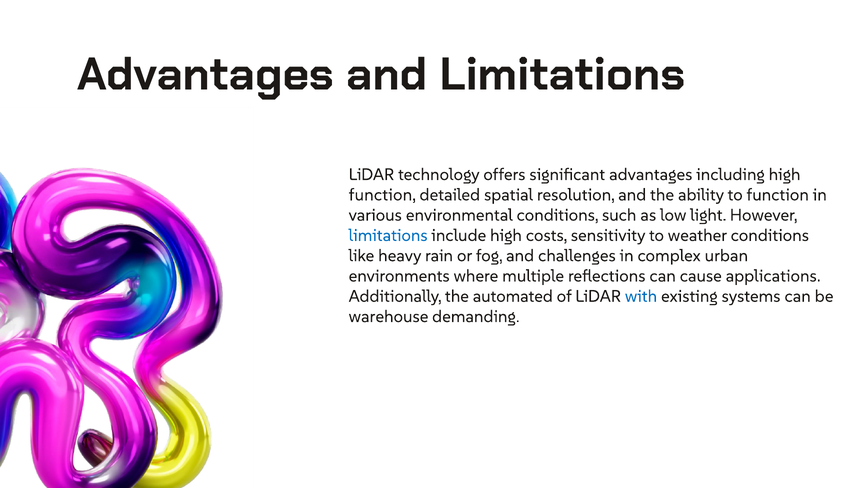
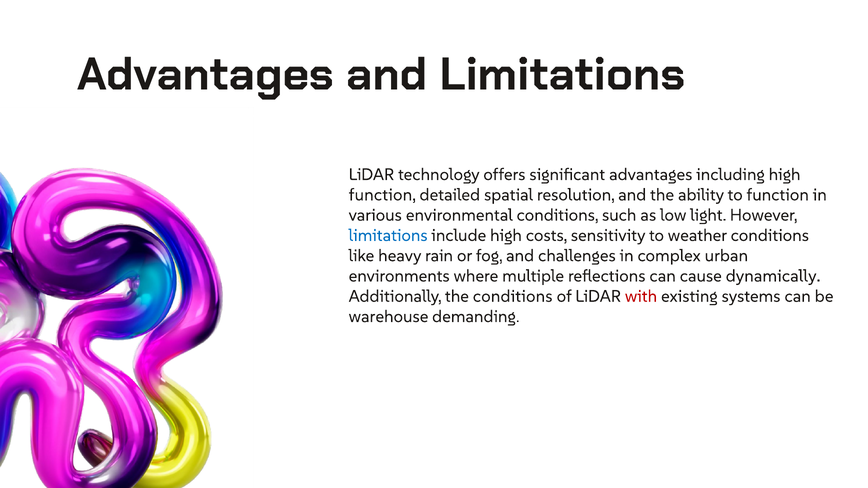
applications: applications -> dynamically (773, 276)
the automated: automated -> conditions (513, 296)
with colour: blue -> red (641, 296)
